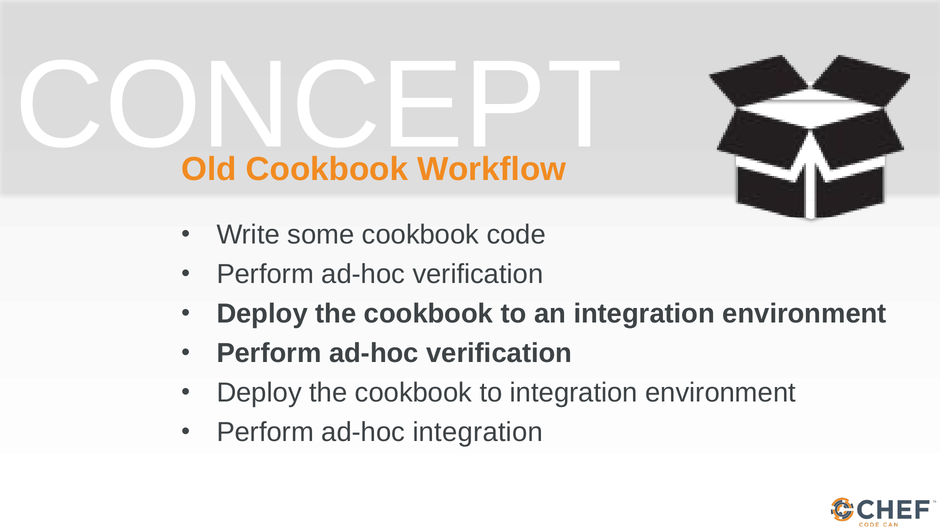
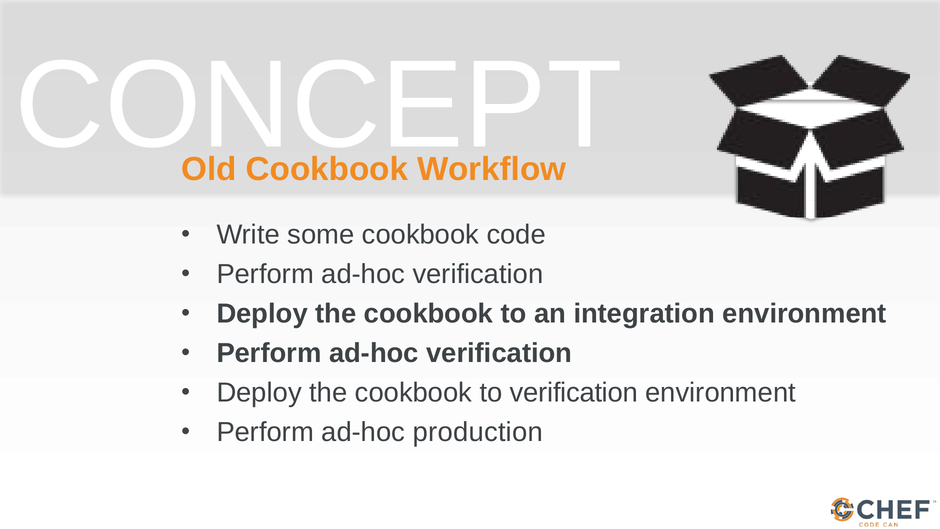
to integration: integration -> verification (574, 393)
ad-hoc integration: integration -> production (478, 432)
